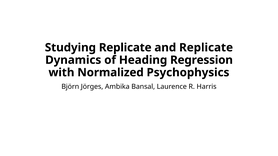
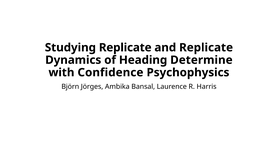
Regression: Regression -> Determine (201, 60)
Normalized: Normalized -> Confidence (110, 73)
